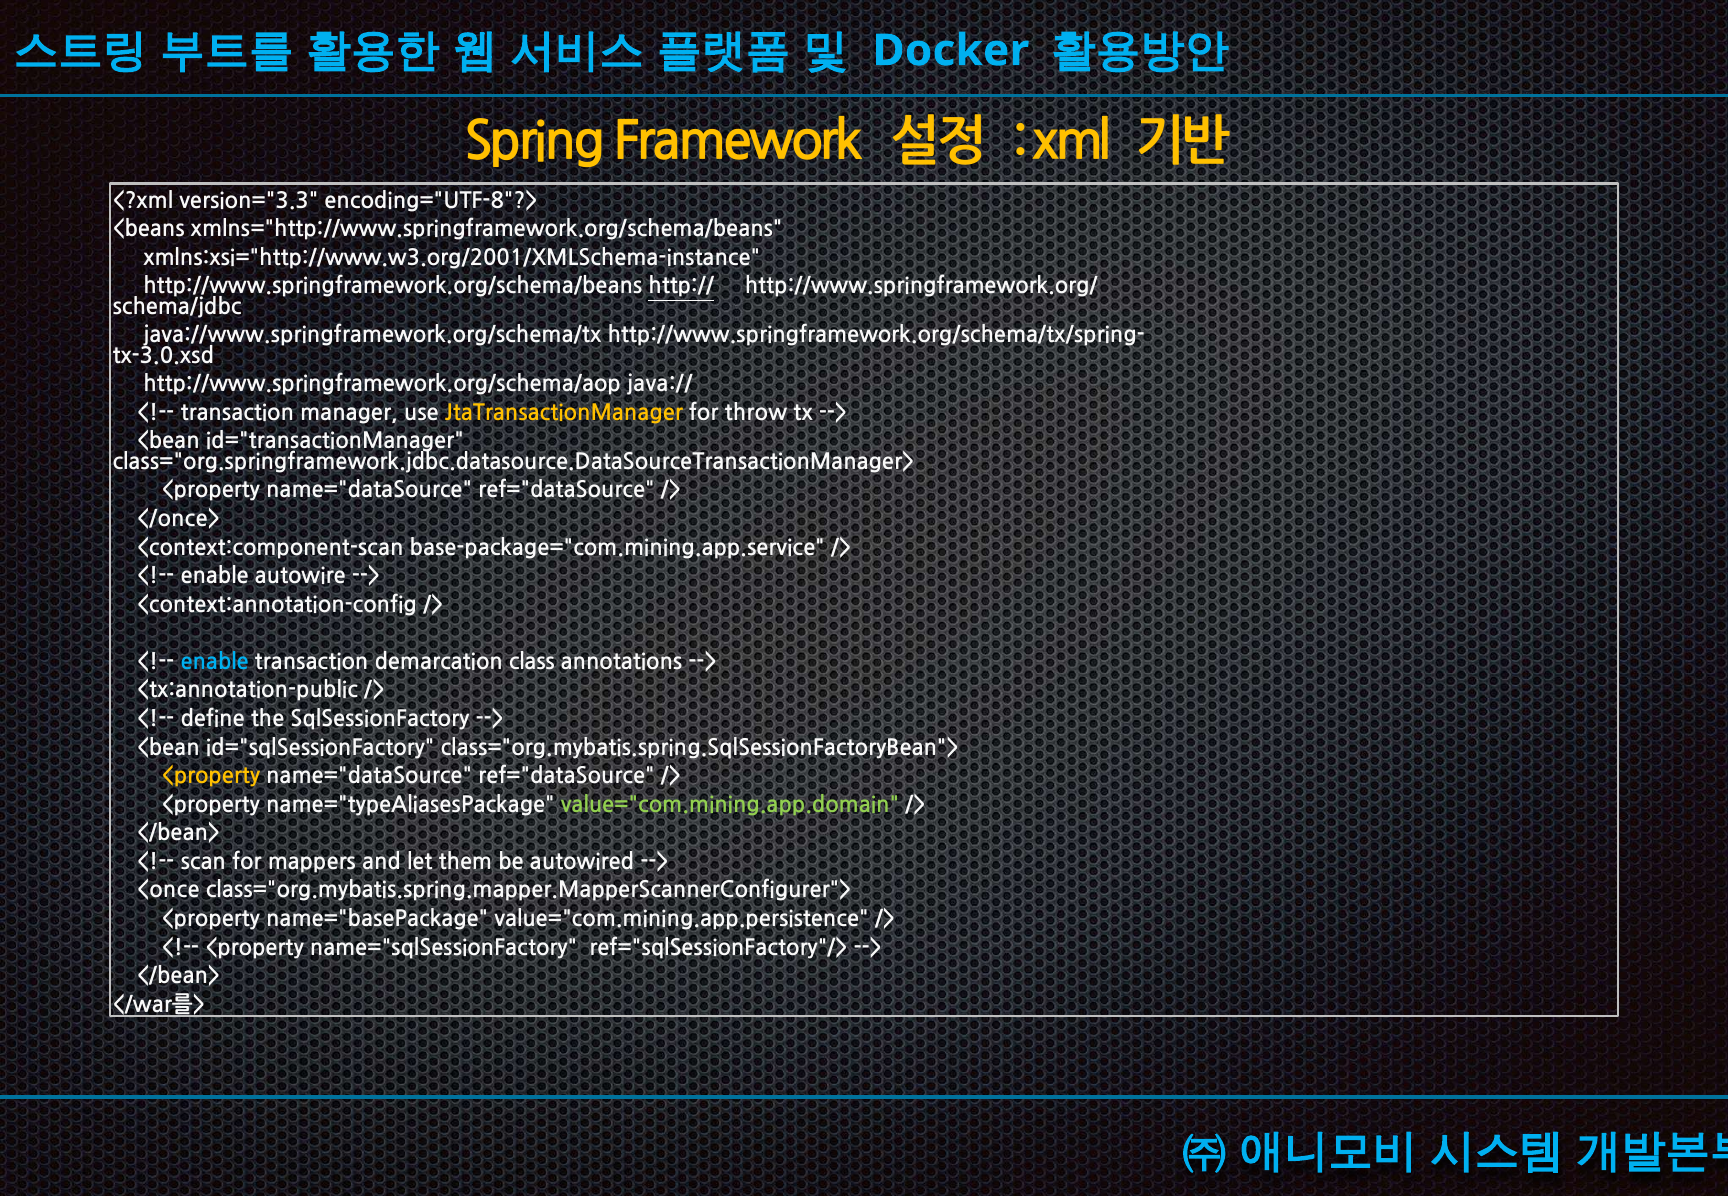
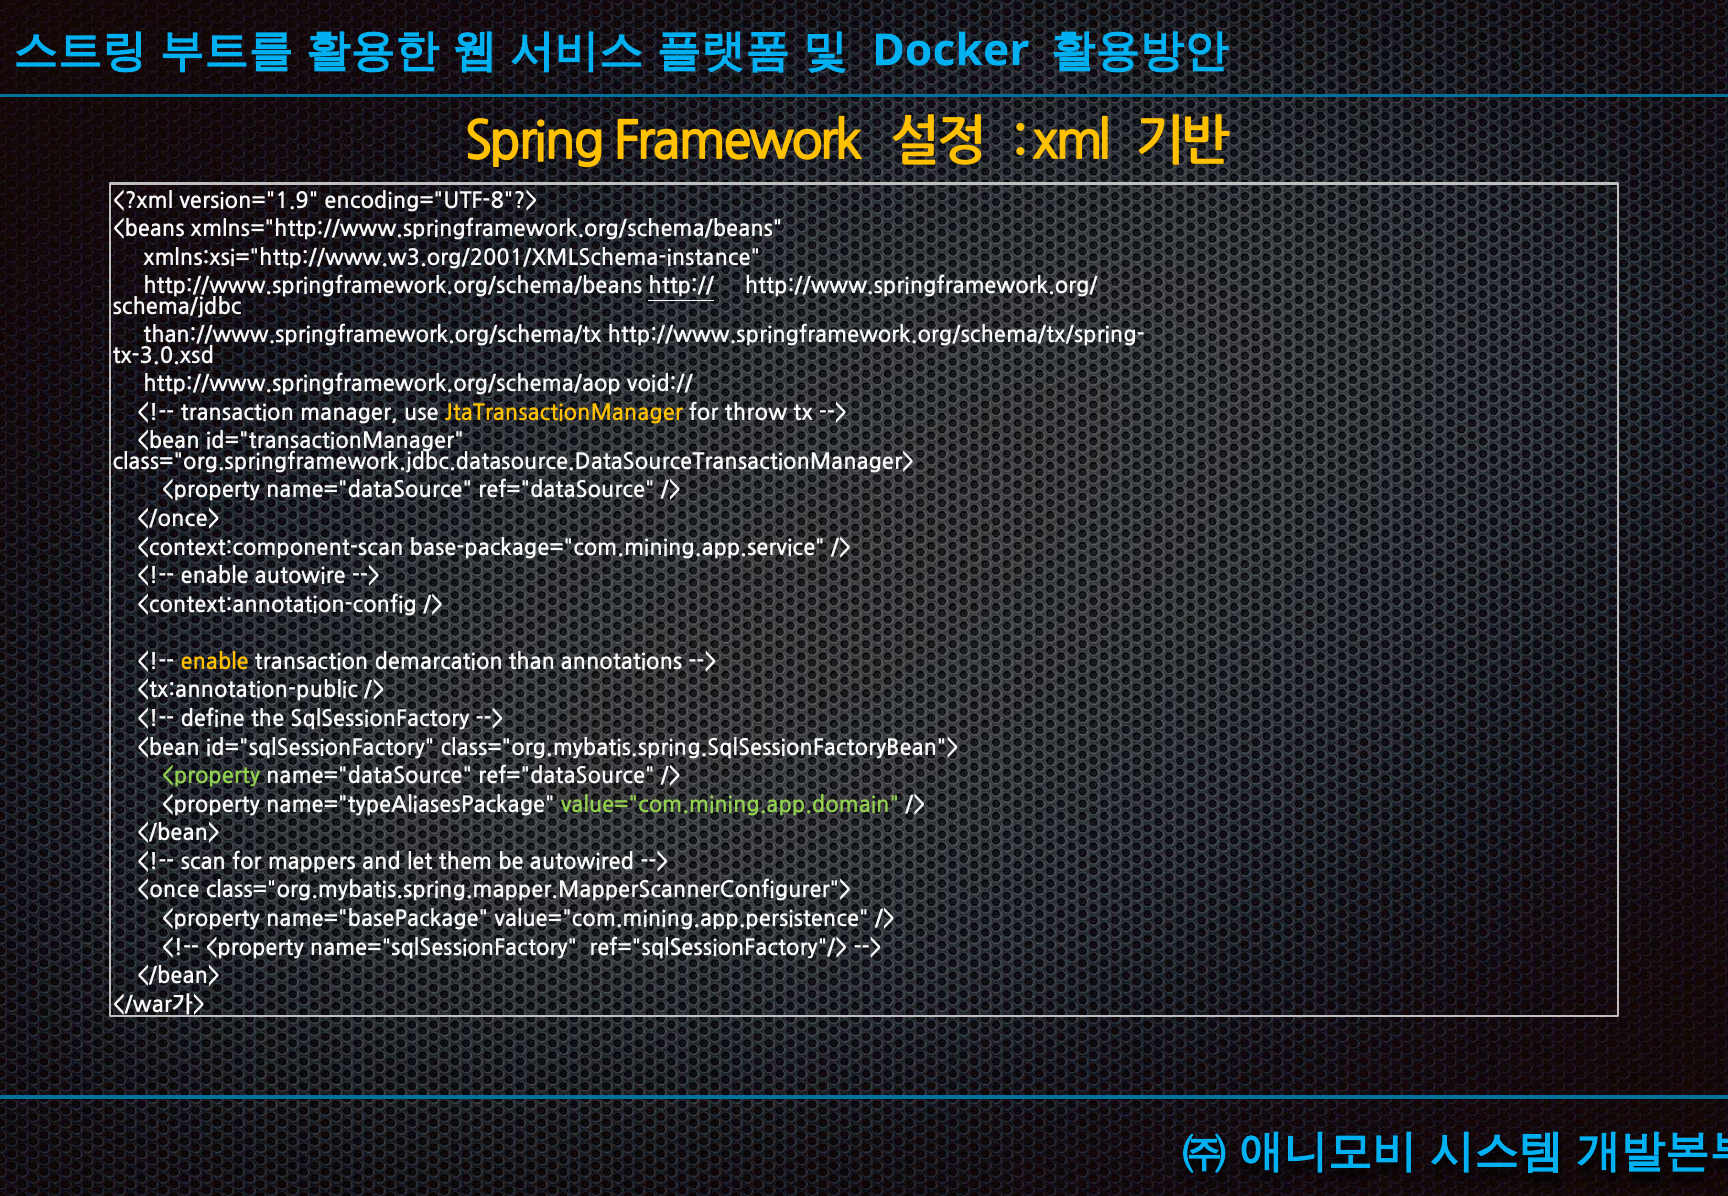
version="3.3: version="3.3 -> version="1.9 (249, 201)
java://www.springframework.org/schema/tx: java://www.springframework.org/schema/tx -> than://www.springframework.org/schema/tx (372, 336)
java://: java:// -> void:// (660, 385)
enable colour: light blue -> yellow (215, 662)
class: class -> than (532, 662)
<property colour: yellow -> light green (211, 777)
</war를>: </war를> -> </war가> (159, 1005)
